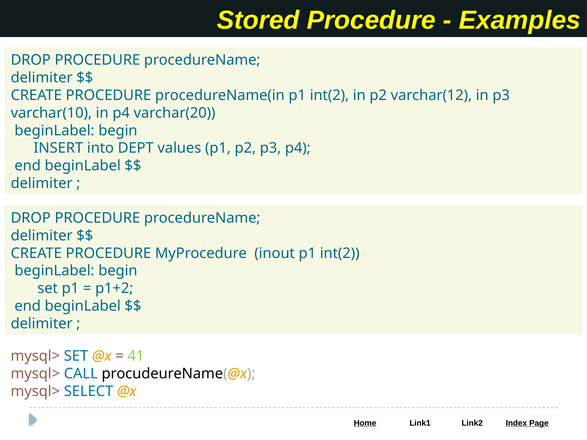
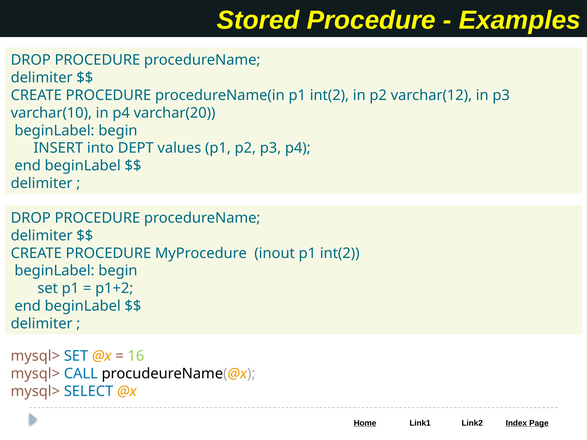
41: 41 -> 16 (136, 356)
